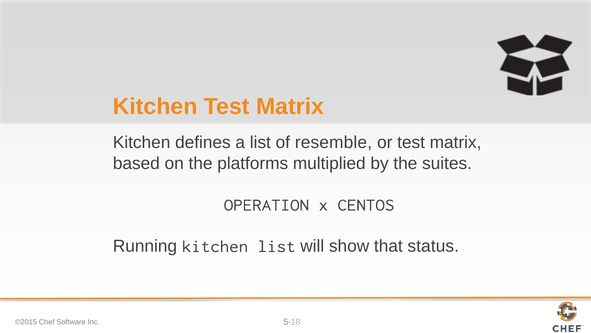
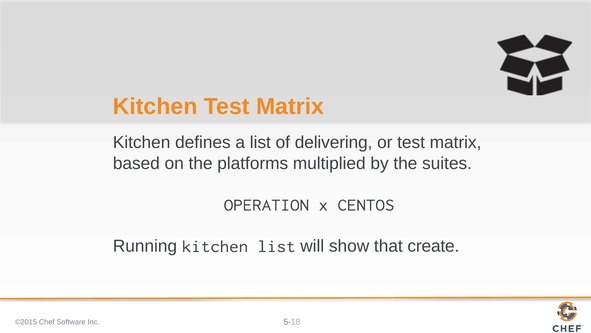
resemble: resemble -> delivering (334, 142)
status: status -> create (433, 246)
